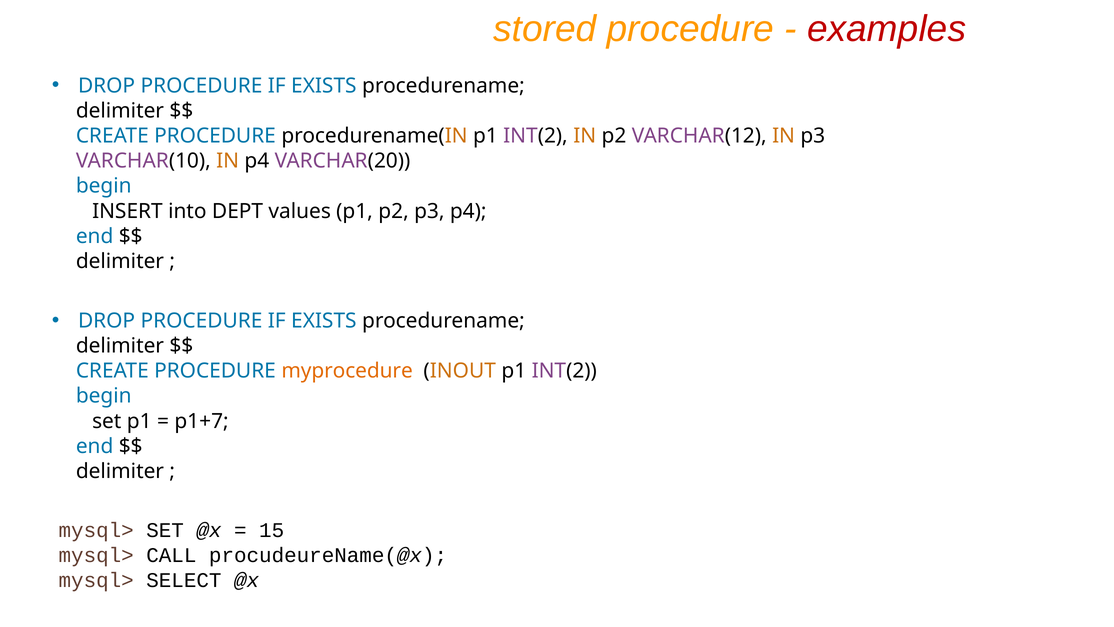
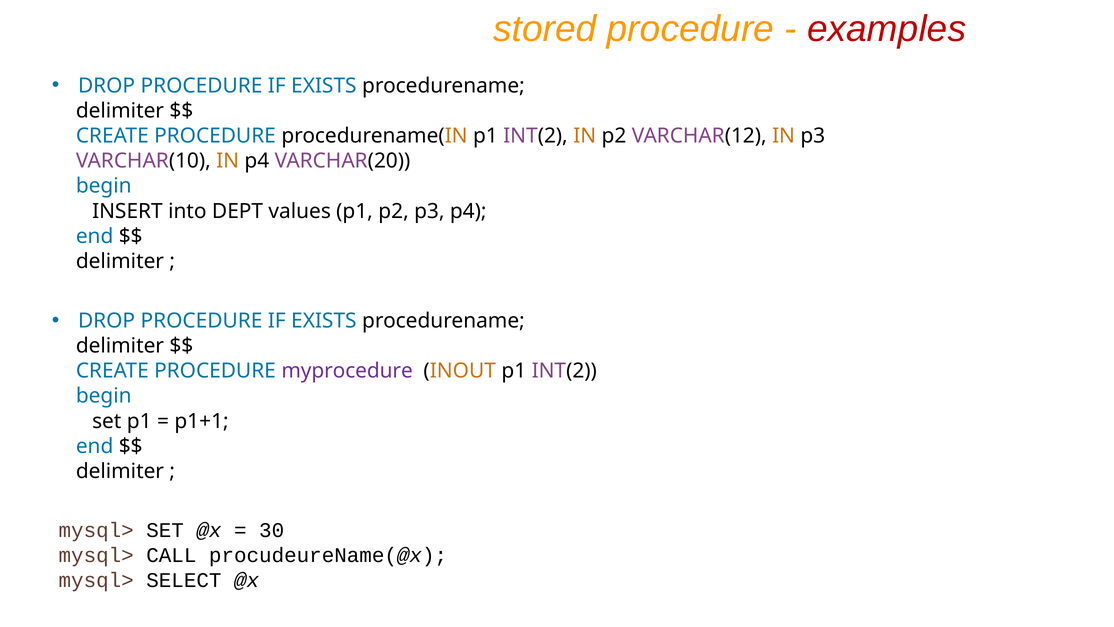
myprocedure colour: orange -> purple (347, 371)
p1+7: p1+7 -> p1+1 (202, 421)
15: 15 -> 30 (272, 530)
